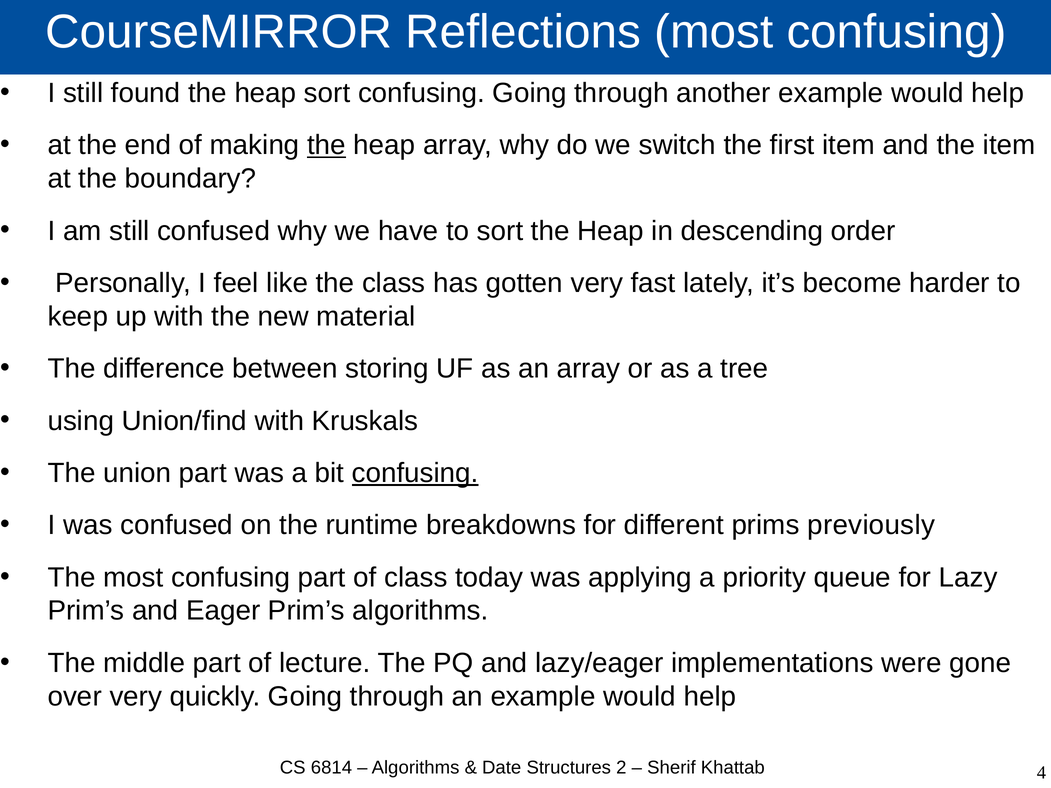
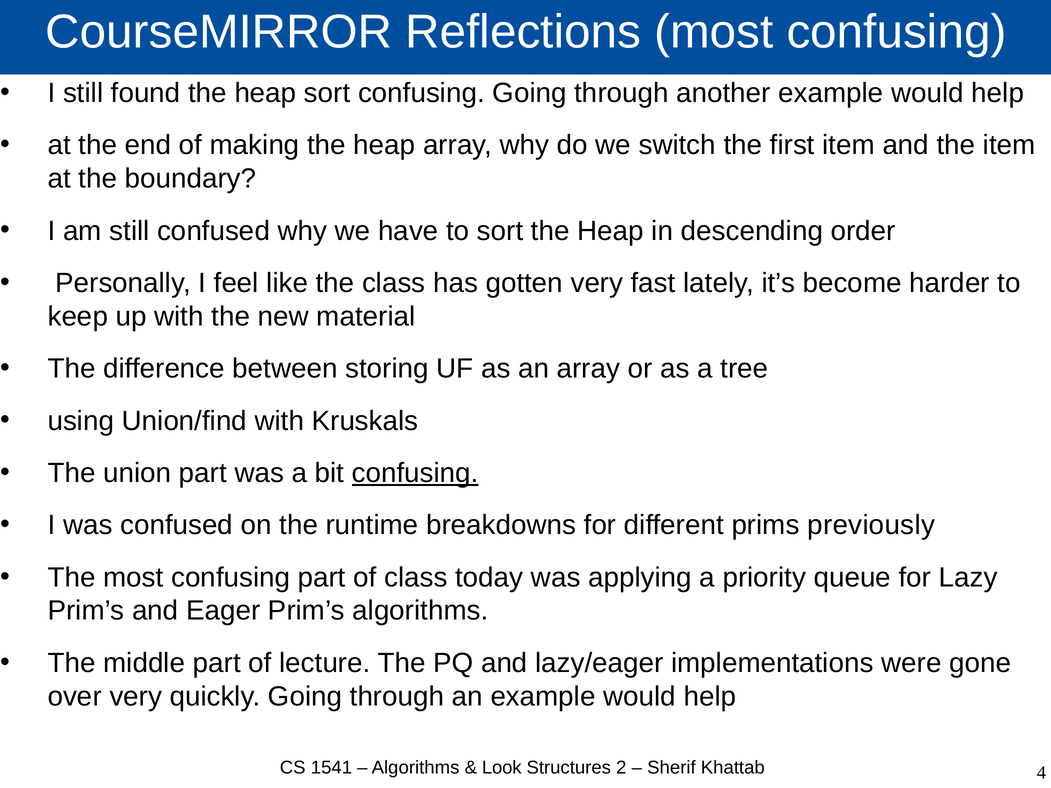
the underline: present -> none (326, 145)
6814: 6814 -> 1541 (331, 769)
Date: Date -> Look (502, 769)
